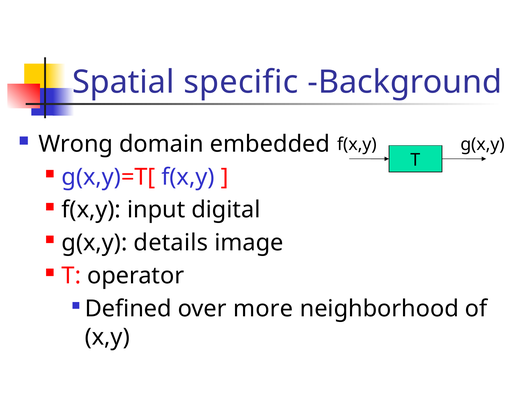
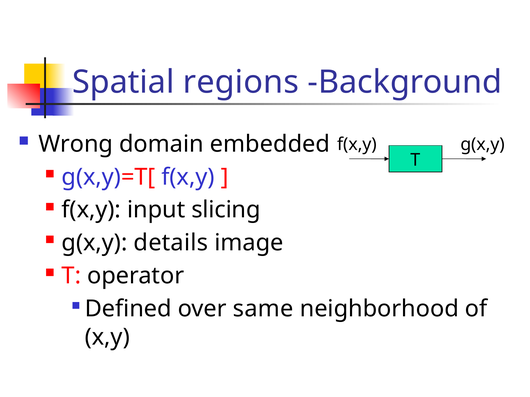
specific: specific -> regions (241, 82)
digital: digital -> slicing (226, 210)
more: more -> same (263, 309)
